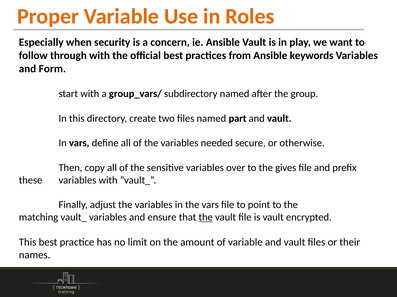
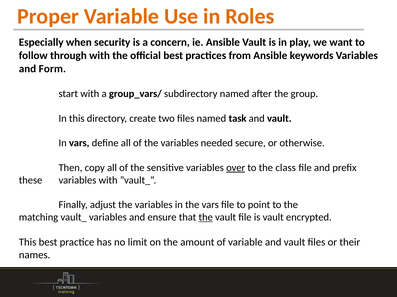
part: part -> task (238, 119)
over underline: none -> present (236, 168)
gives: gives -> class (286, 168)
